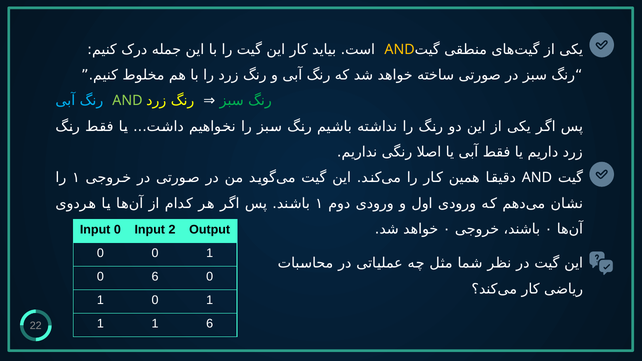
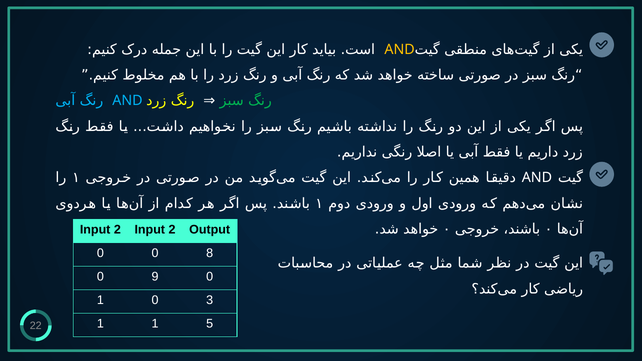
AND colour: light green -> light blue (127, 101)
0: 0 -> 2 (117, 230)
0 0 1: 1 -> 8 (210, 253)
0 6: 6 -> 9 (155, 277)
1 0 1: 1 -> 3 (210, 300)
1 6: 6 -> 5 (210, 324)
